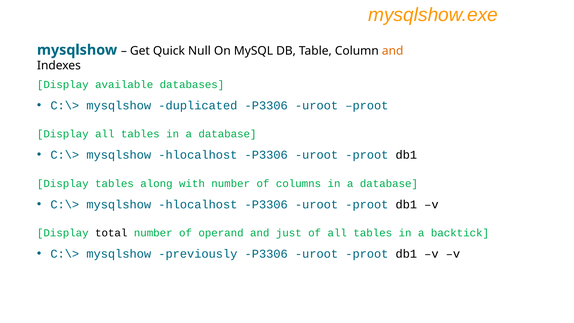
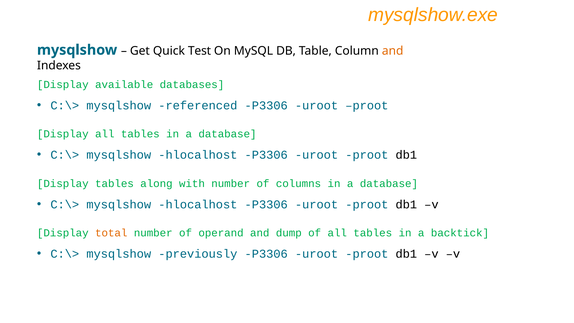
Null: Null -> Test (200, 51)
duplicated: duplicated -> referenced (198, 105)
total colour: black -> orange (111, 233)
just: just -> dump (289, 233)
